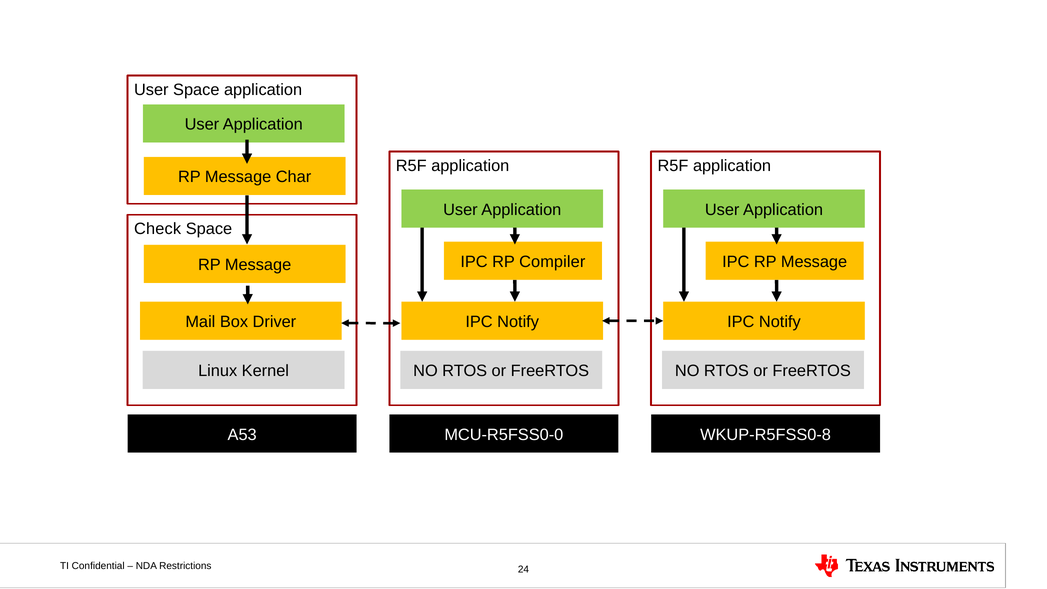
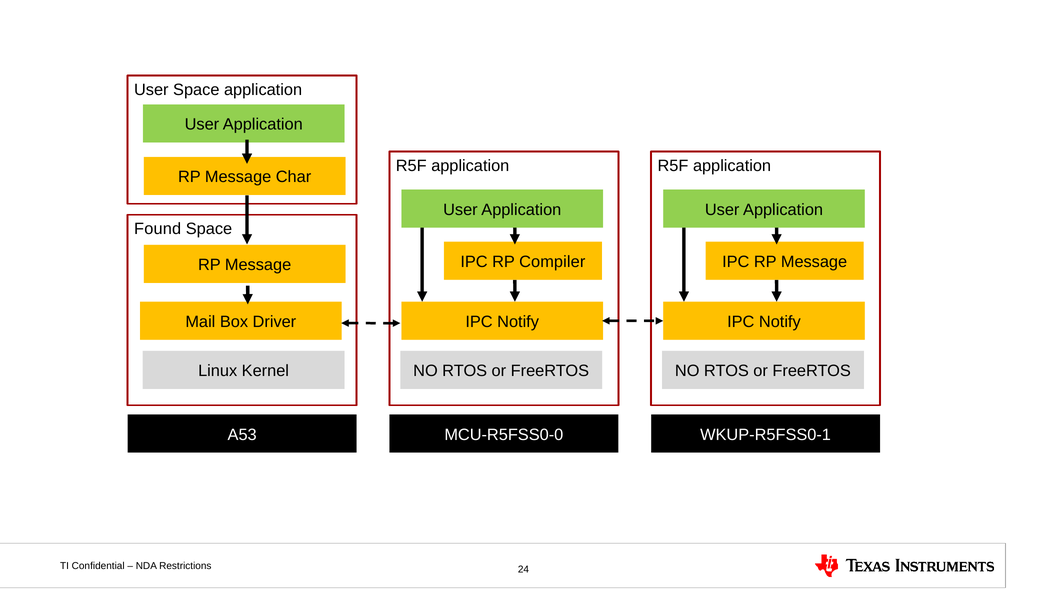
Check: Check -> Found (158, 229)
WKUP-R5FSS0-8: WKUP-R5FSS0-8 -> WKUP-R5FSS0-1 (766, 435)
